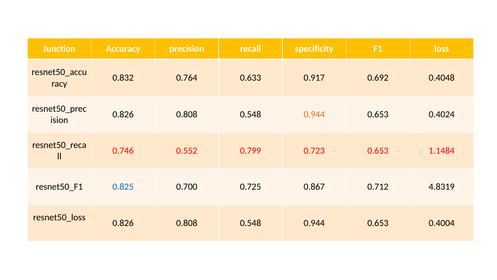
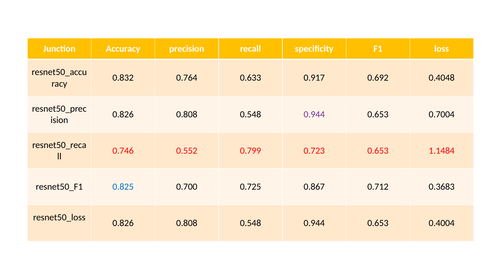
0.944 colour: orange -> purple (314, 114)
0.4024: 0.4024 -> 0.7004 (442, 114)
4.8319: 4.8319 -> 0.3683 (442, 187)
